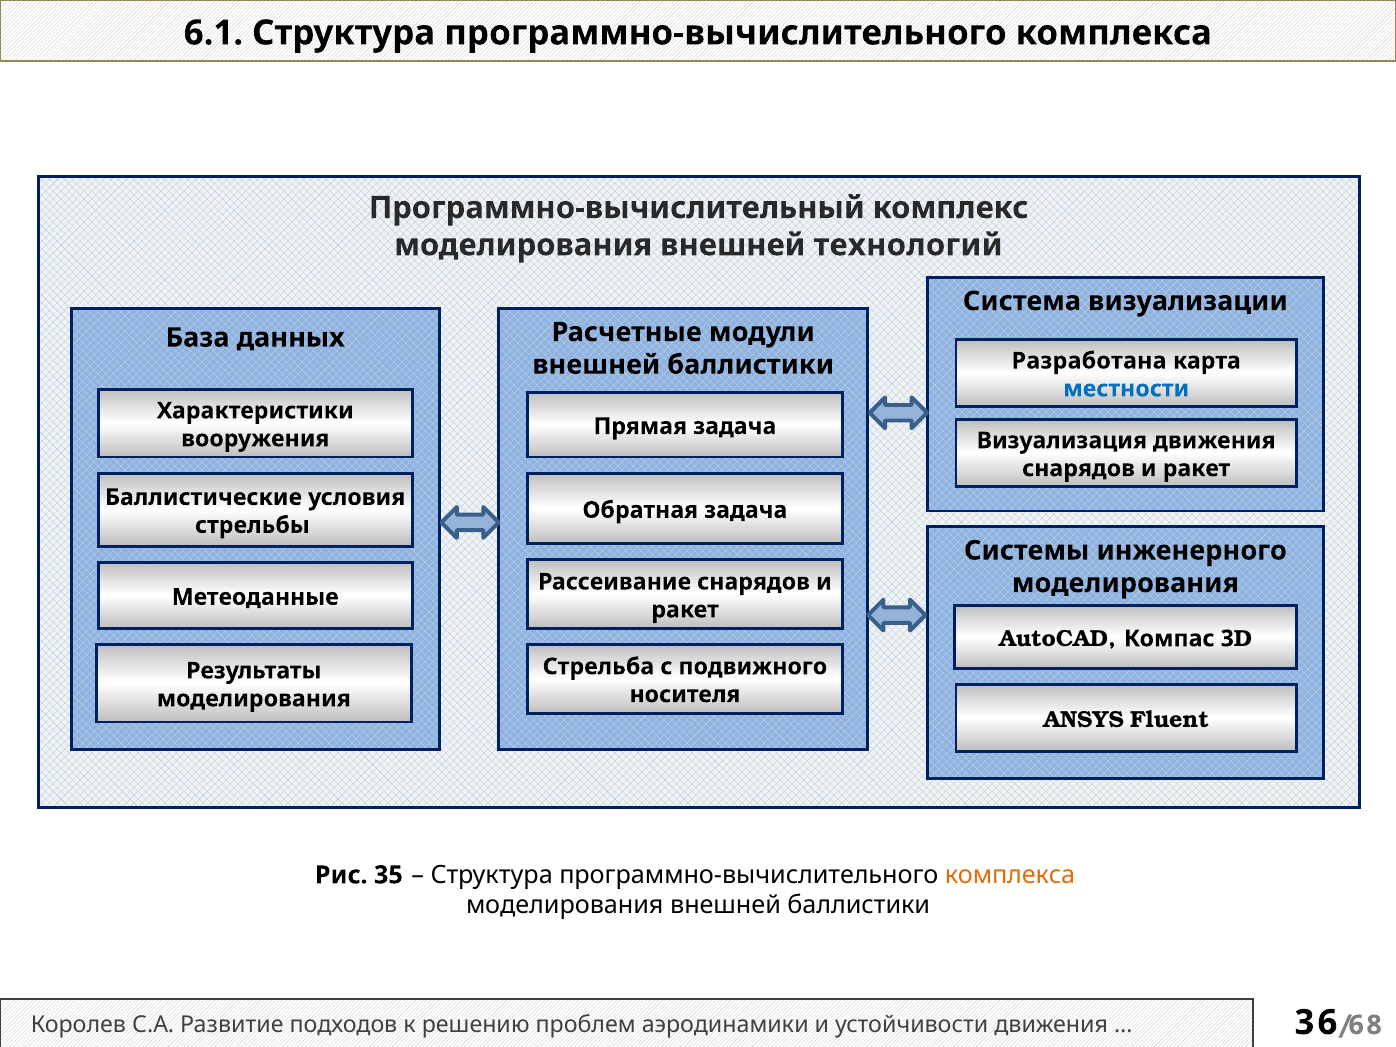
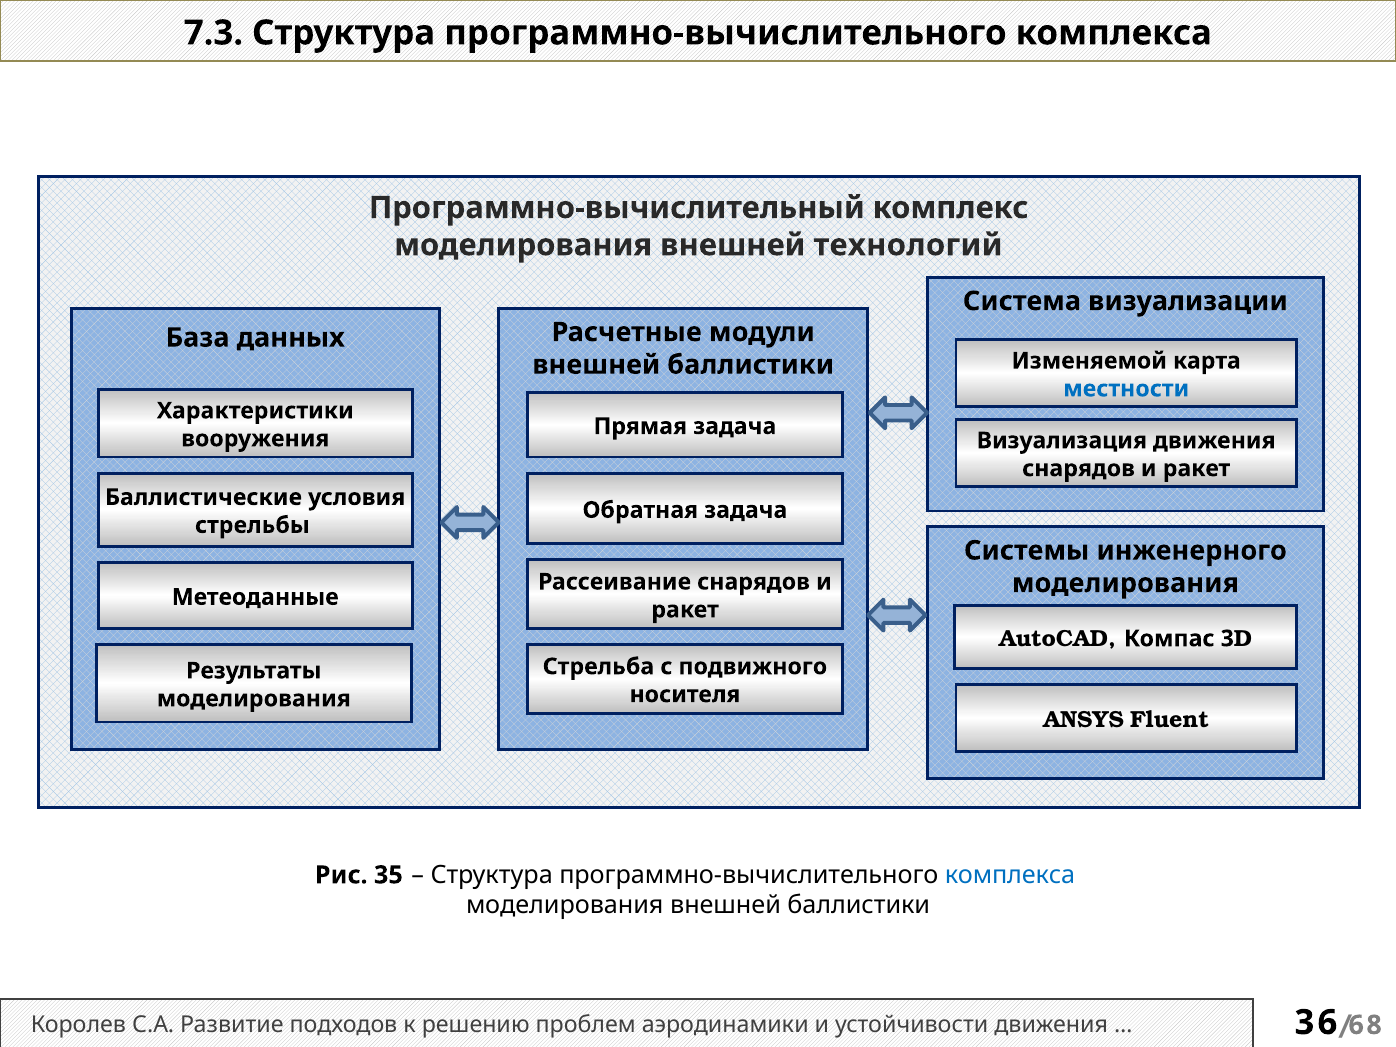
6.1: 6.1 -> 7.3 (213, 33)
Разработана: Разработана -> Изменяемой (1089, 361)
комплекса colour: orange -> blue (1010, 875)
